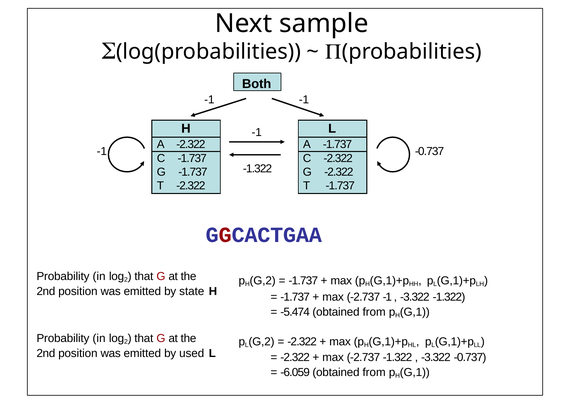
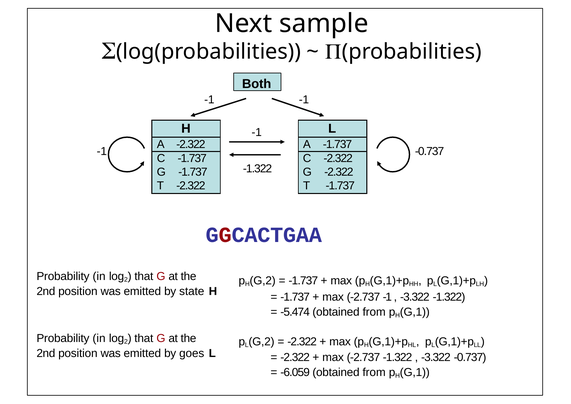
used: used -> goes (192, 353)
